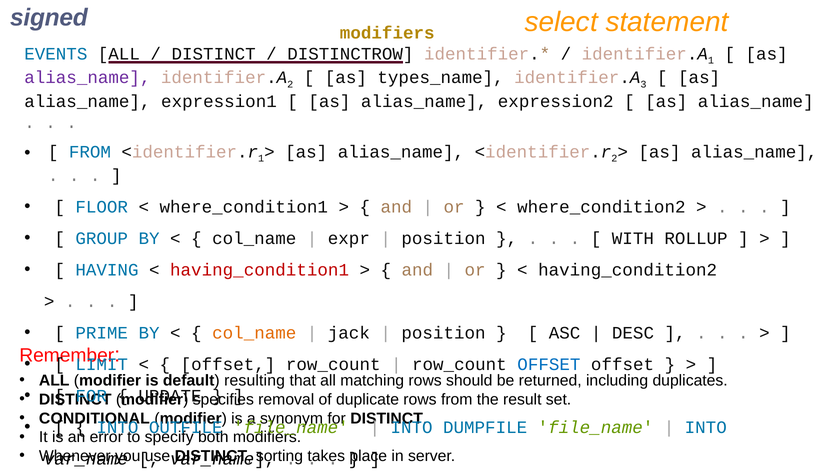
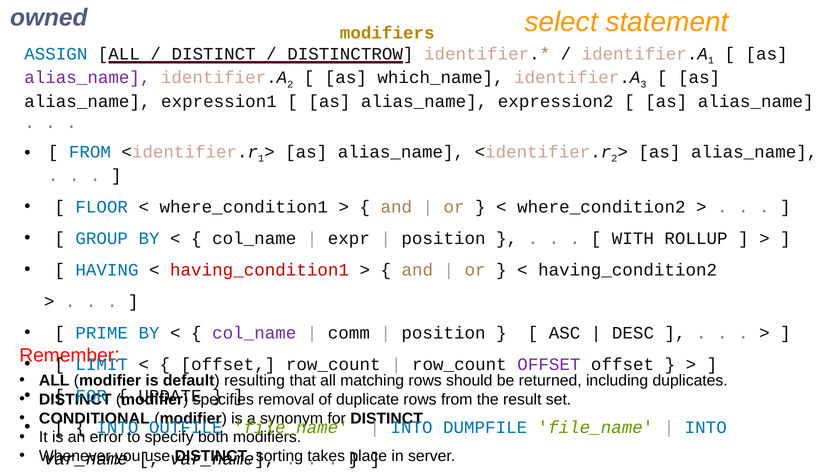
signed: signed -> owned (49, 18)
EVENTS: EVENTS -> ASSIGN (56, 54)
types_name: types_name -> which_name (441, 78)
col_name colour: orange -> purple (254, 333)
jack: jack -> comm (349, 333)
OFFSET colour: blue -> purple (549, 365)
